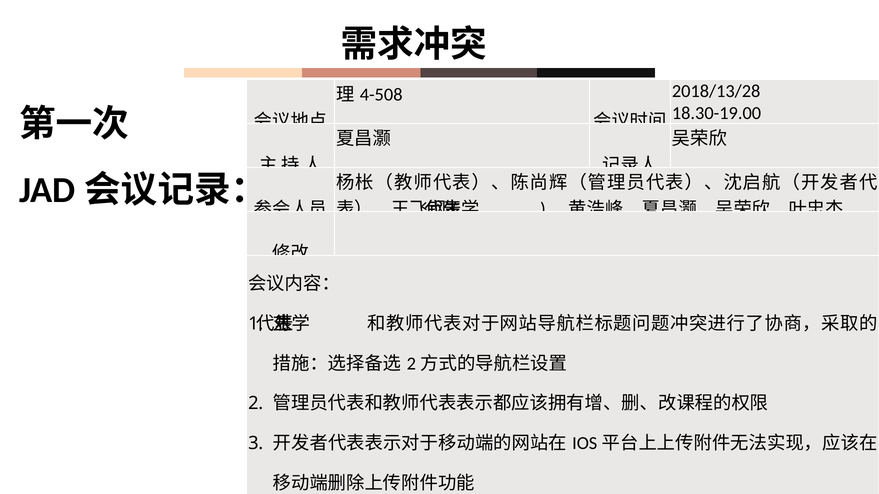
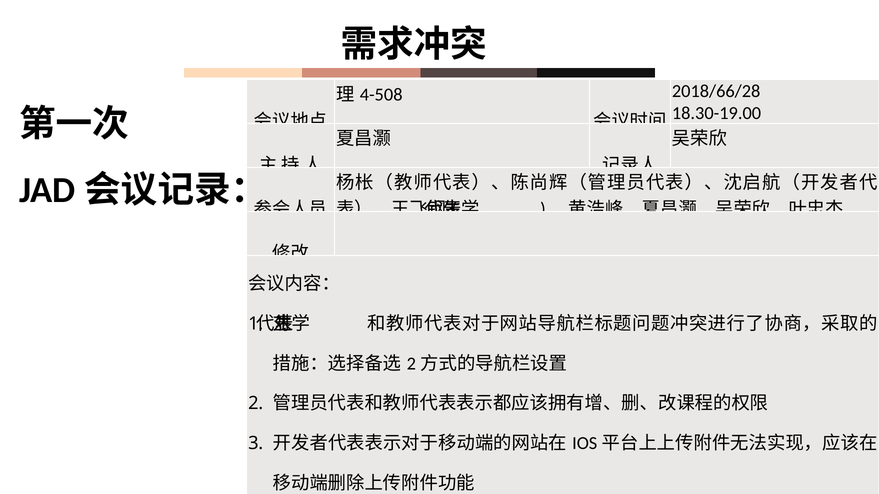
2018/13/28: 2018/13/28 -> 2018/66/28 (716, 91)
